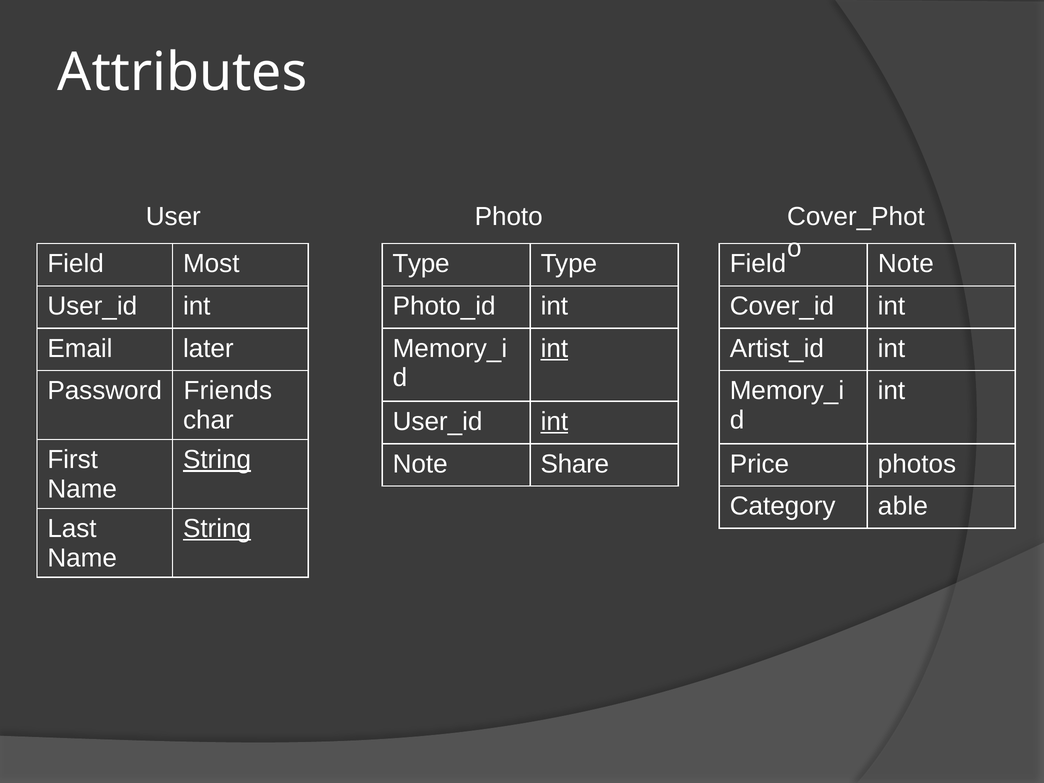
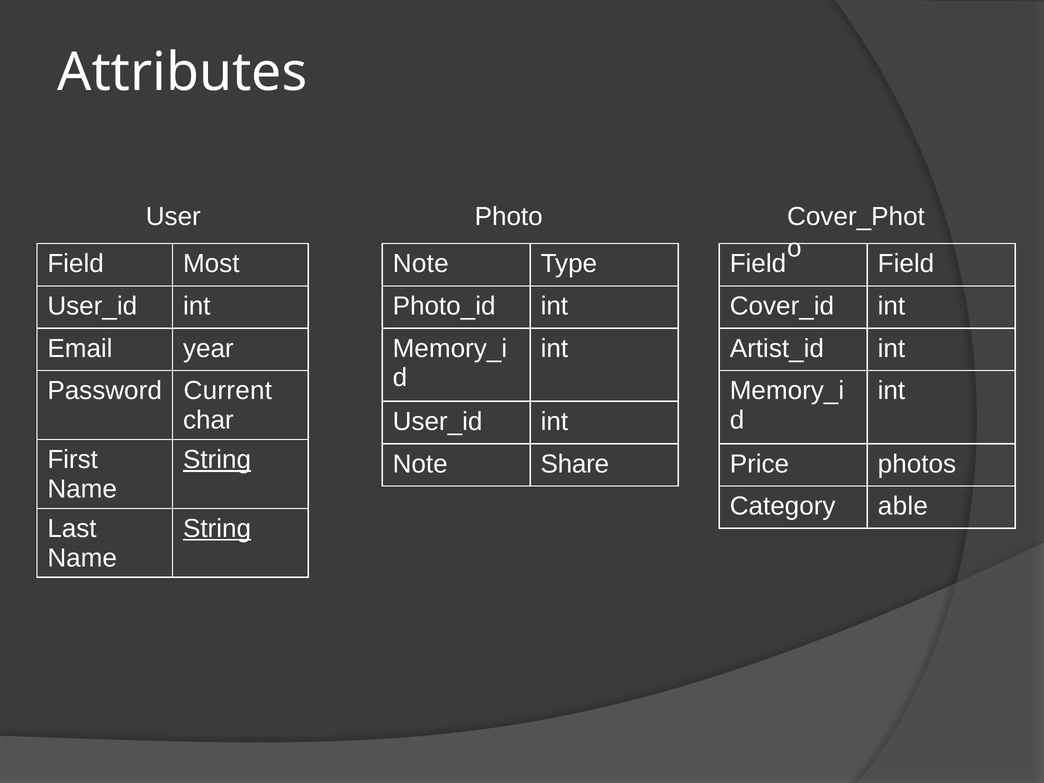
Type: Type -> Note (421, 264)
Field Note: Note -> Field (906, 264)
later: later -> year (208, 348)
int underline: present -> none (554, 348)
Friends: Friends -> Current (228, 391)
int underline: present -> none (554, 422)
